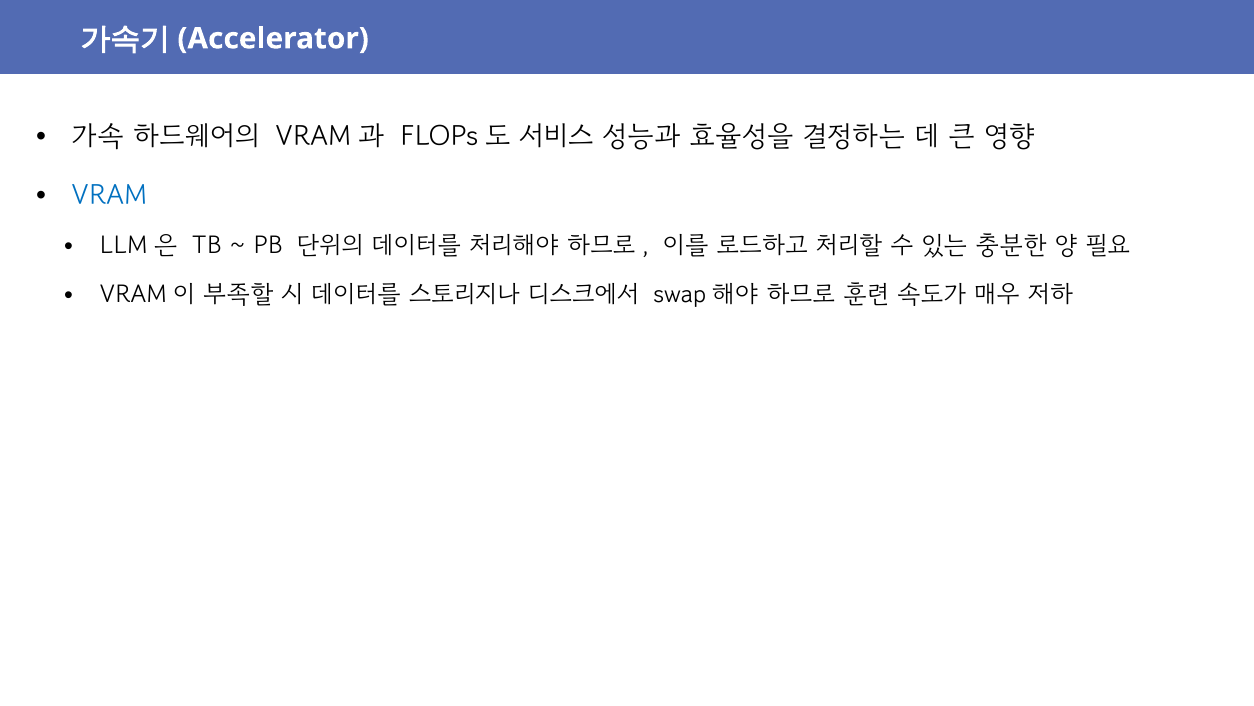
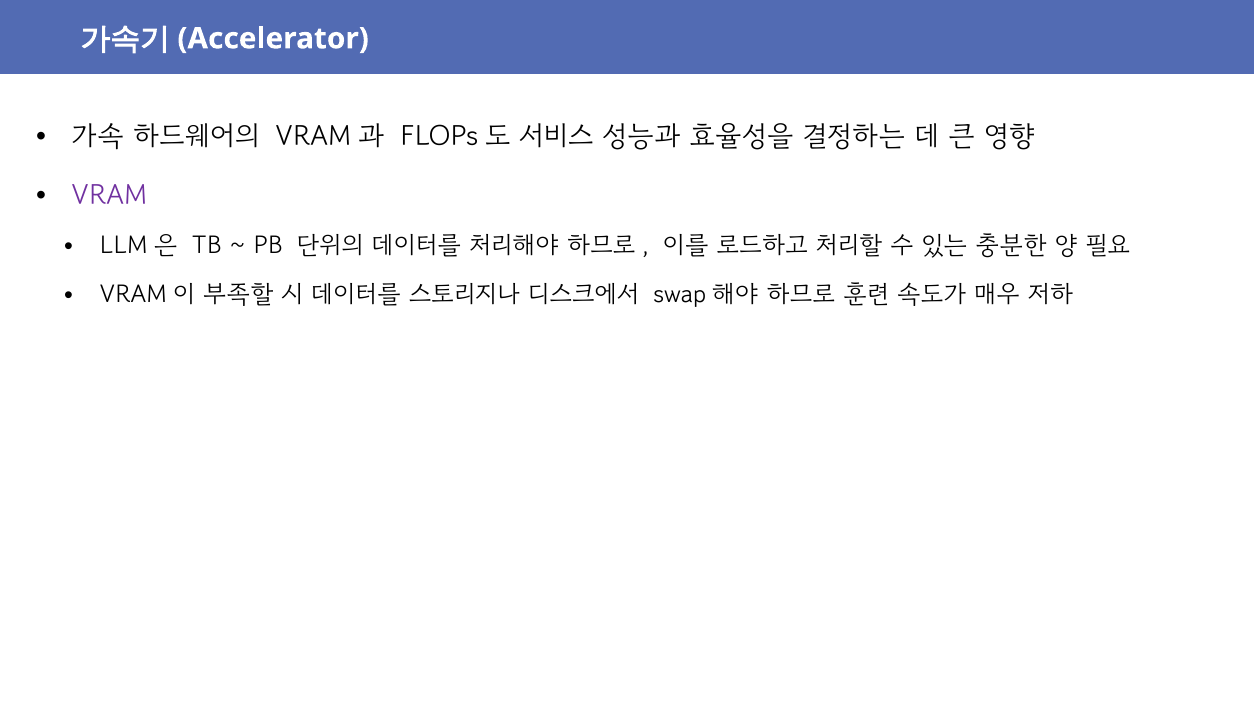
VRAM colour: blue -> purple (109, 197)
